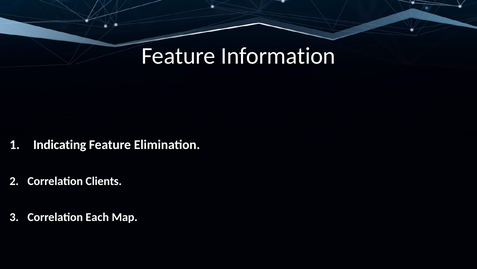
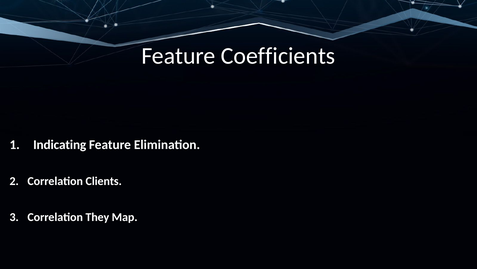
Information: Information -> Coefficients (278, 56)
Each: Each -> They (97, 217)
